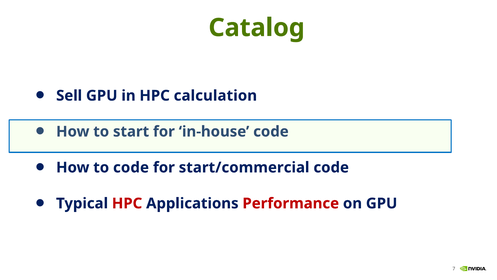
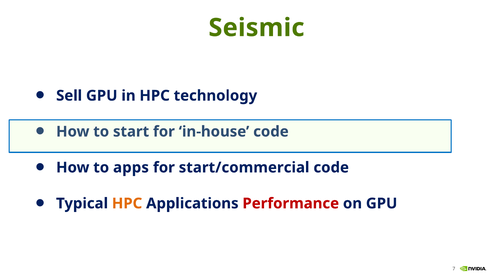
Catalog: Catalog -> Seismic (256, 28)
calculation: calculation -> technology (215, 96)
to code: code -> apps (131, 167)
HPC colour: red -> orange (127, 203)
